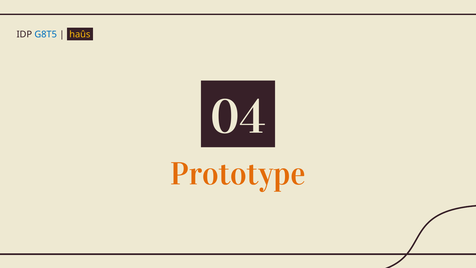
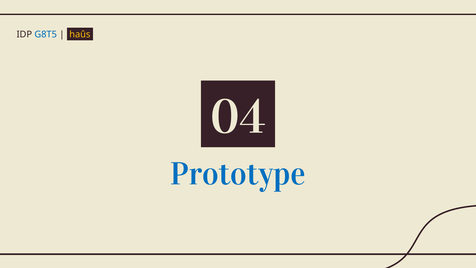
Prototype colour: orange -> blue (238, 174)
